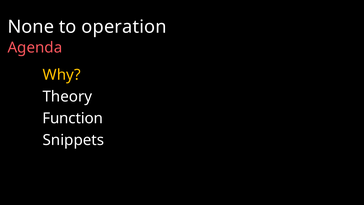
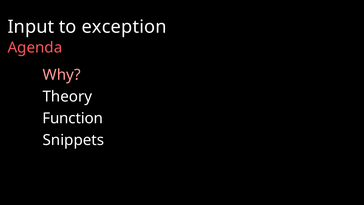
None: None -> Input (31, 27)
operation: operation -> exception (124, 27)
Why colour: yellow -> pink (62, 75)
